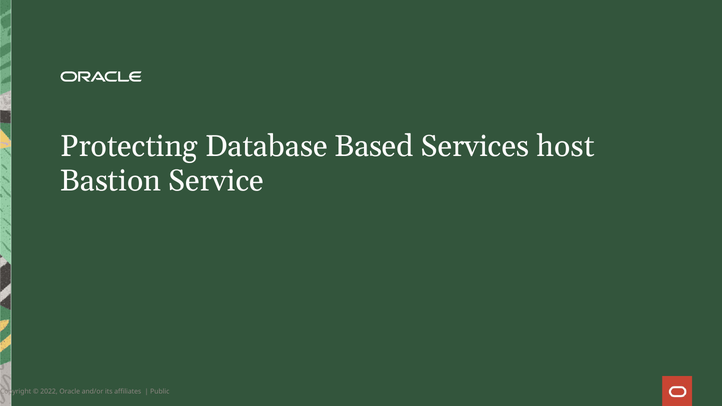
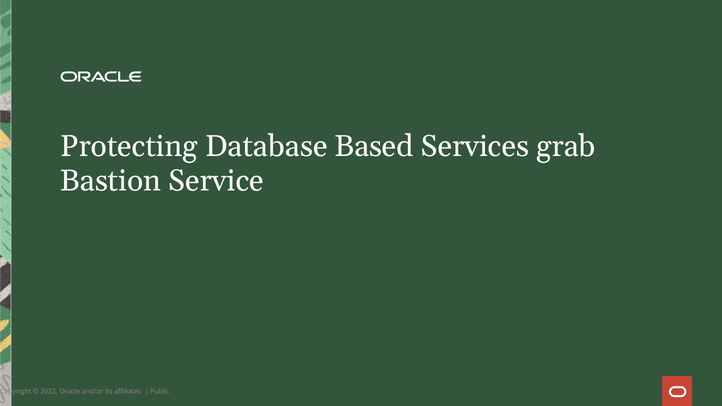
host: host -> grab (566, 147)
